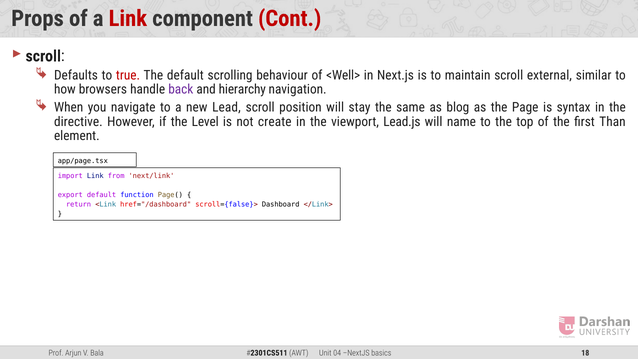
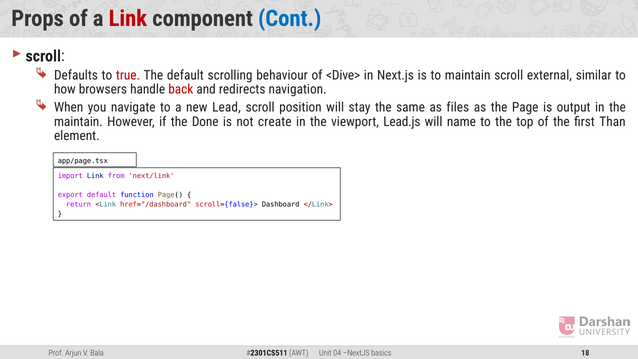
Cont colour: red -> blue (290, 18)
<Well>: <Well> -> <Dive> (343, 75)
back colour: purple -> red (181, 90)
hierarchy: hierarchy -> redirects (242, 90)
blog: blog -> files (458, 107)
syntax: syntax -> output (574, 107)
directive: directive -> maintain (78, 122)
Level: Level -> Done (205, 122)
